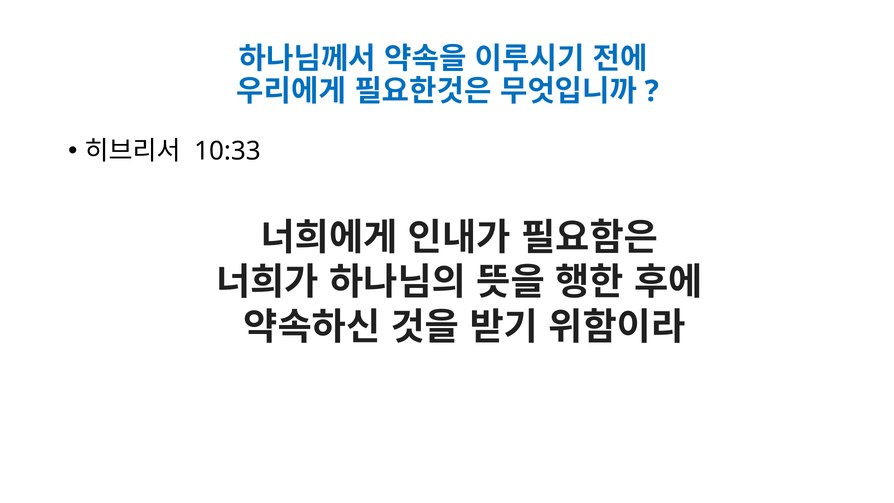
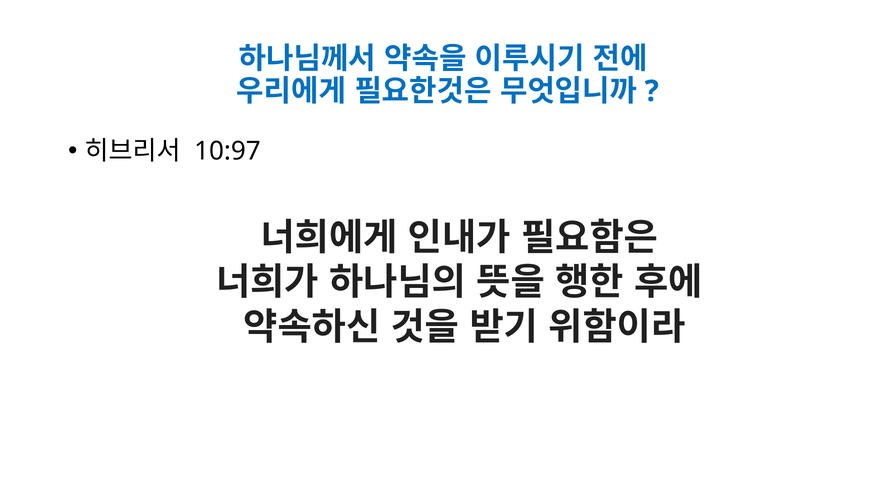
10:33: 10:33 -> 10:97 (227, 151)
